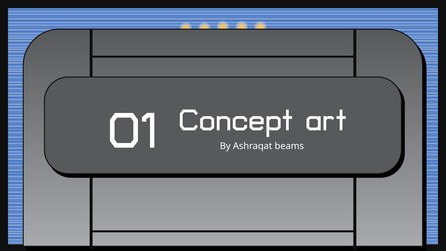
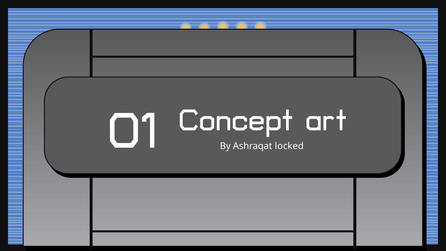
beams: beams -> locked (289, 146)
